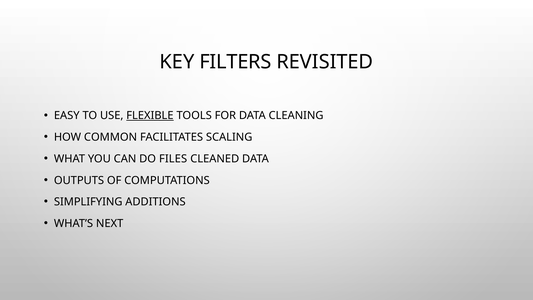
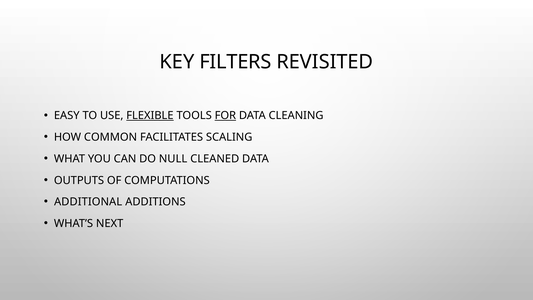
FOR underline: none -> present (225, 116)
FILES: FILES -> NULL (173, 159)
SIMPLIFYING: SIMPLIFYING -> ADDITIONAL (88, 202)
